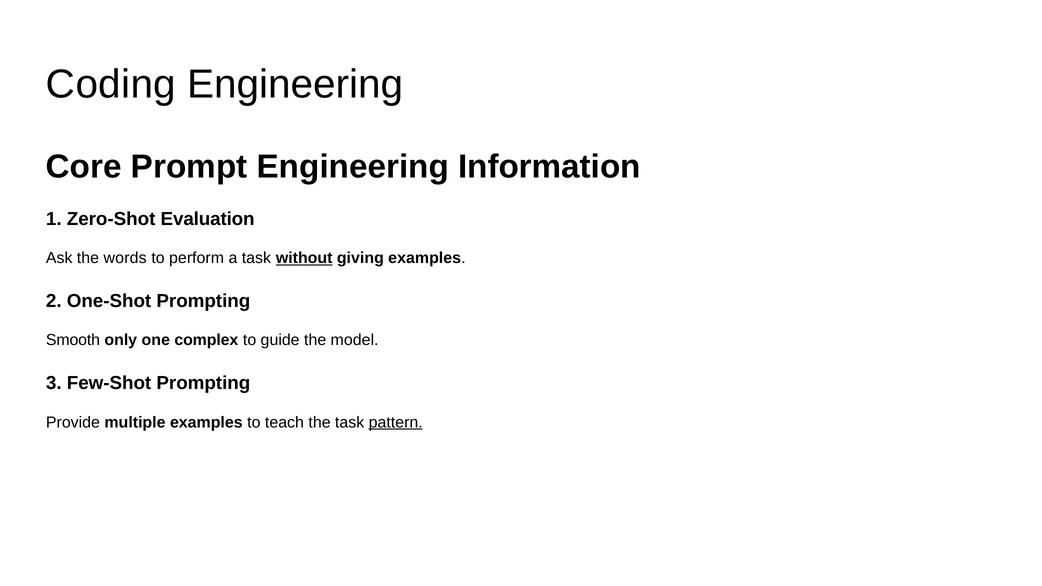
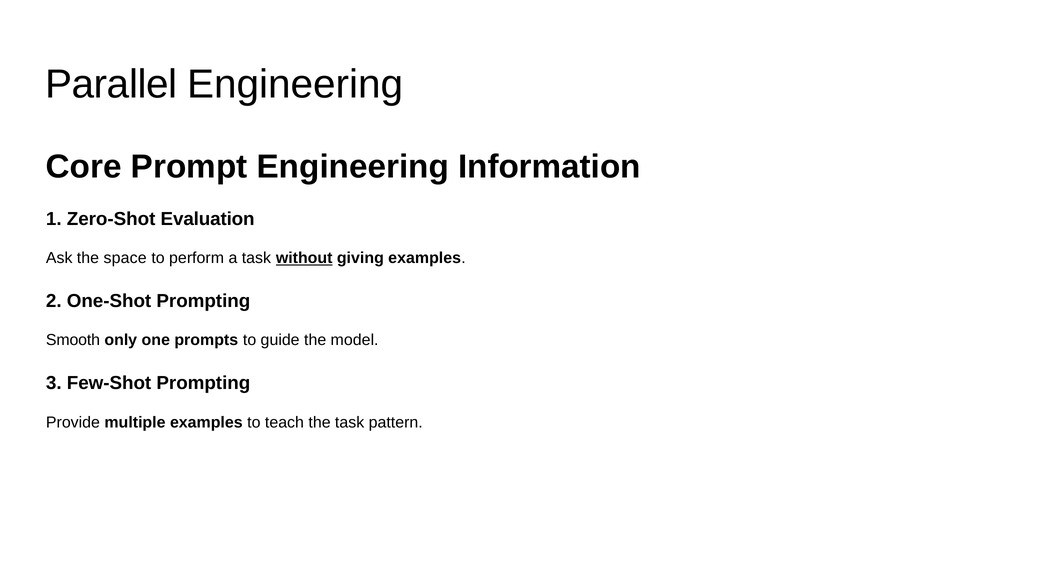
Coding: Coding -> Parallel (111, 84)
words: words -> space (125, 258)
complex: complex -> prompts (206, 340)
pattern underline: present -> none (396, 422)
